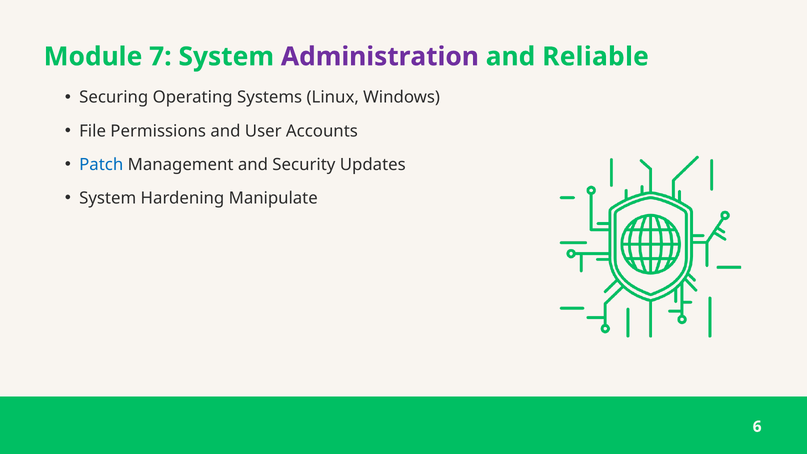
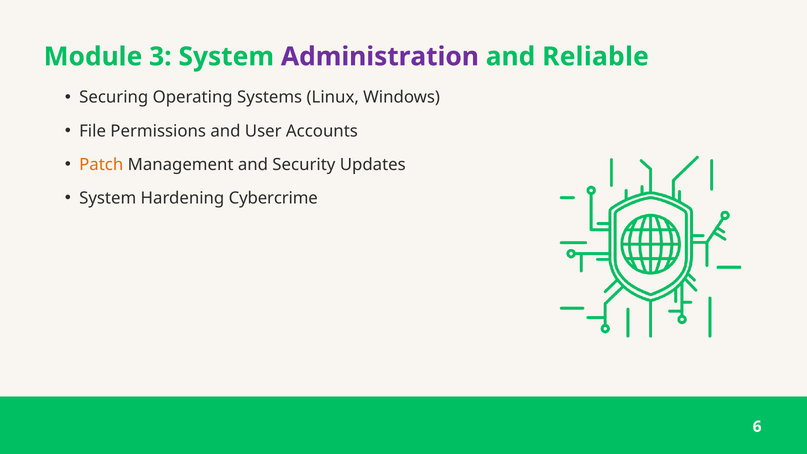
7: 7 -> 3 (160, 57)
Patch colour: blue -> orange (101, 165)
Manipulate: Manipulate -> Cybercrime (273, 198)
